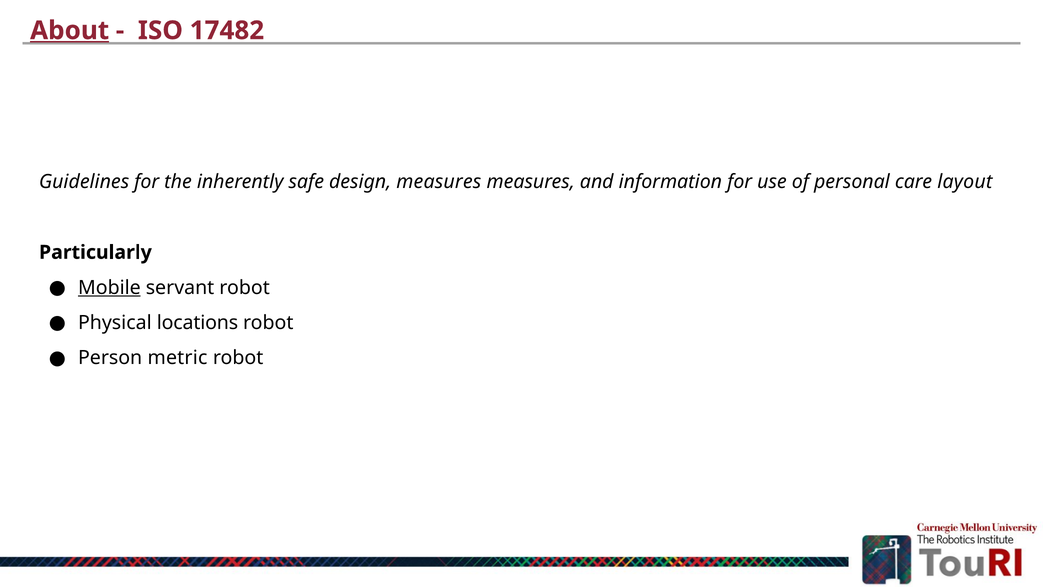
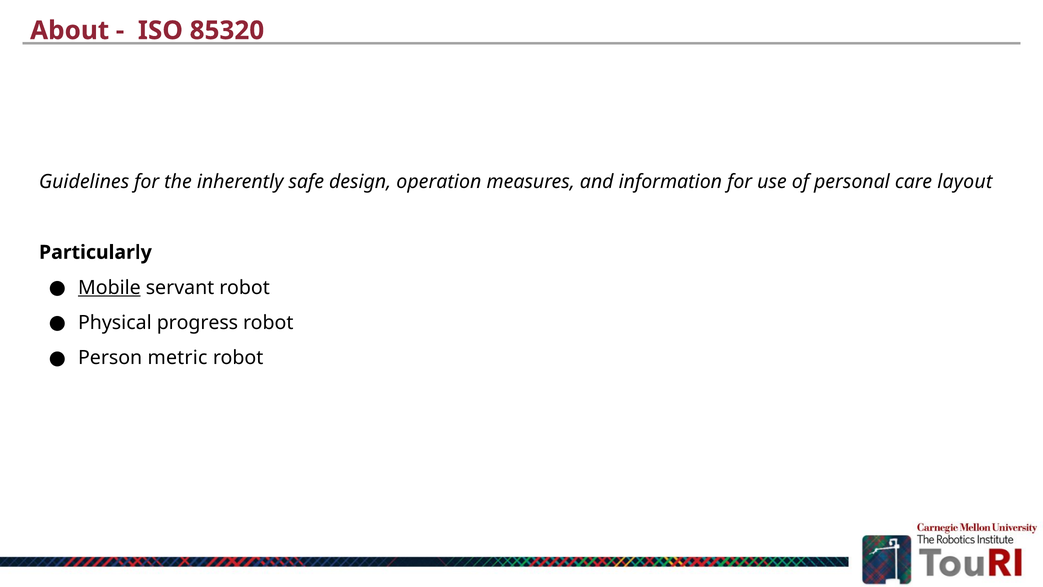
About underline: present -> none (70, 31)
17482: 17482 -> 85320 (227, 31)
design measures: measures -> operation (439, 182)
locations: locations -> progress (197, 323)
